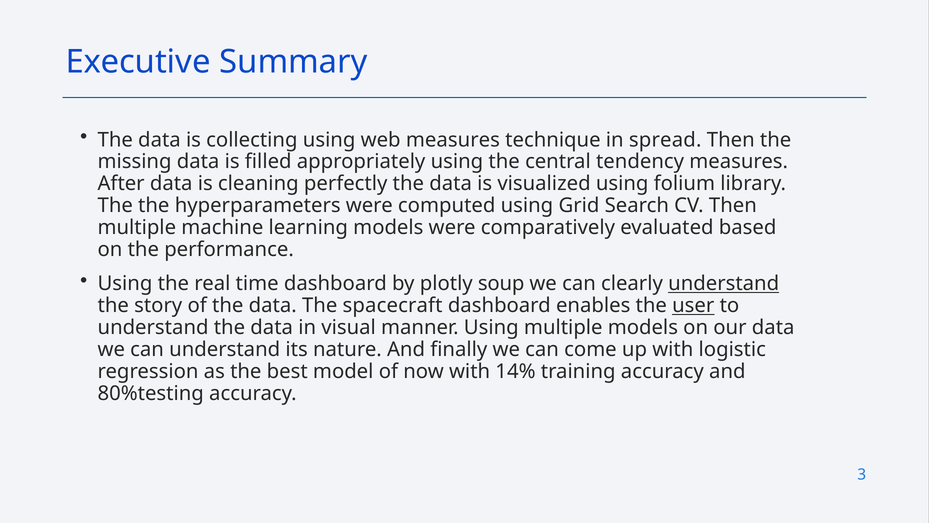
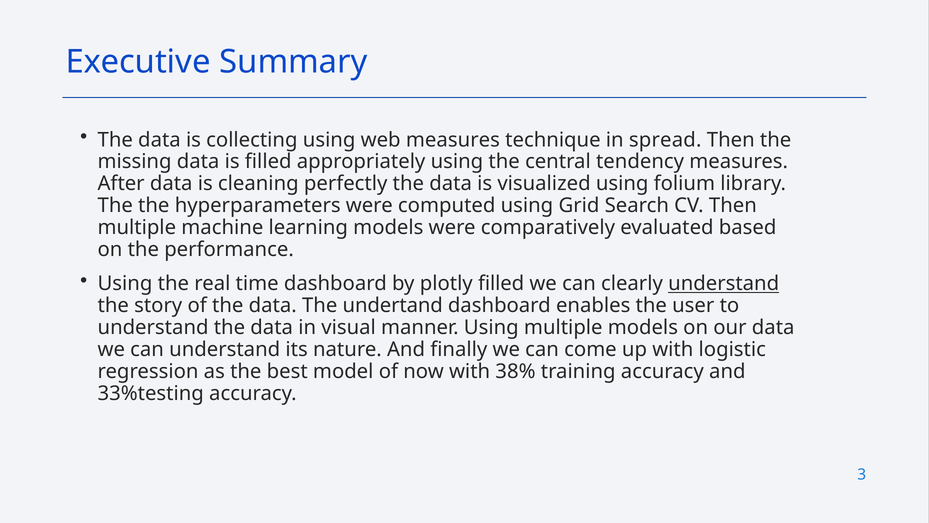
plotly soup: soup -> filled (501, 284)
spacecraft: spacecraft -> undertand (393, 305)
user underline: present -> none (693, 305)
14%: 14% -> 38% (515, 371)
80%testing: 80%testing -> 33%testing (151, 393)
